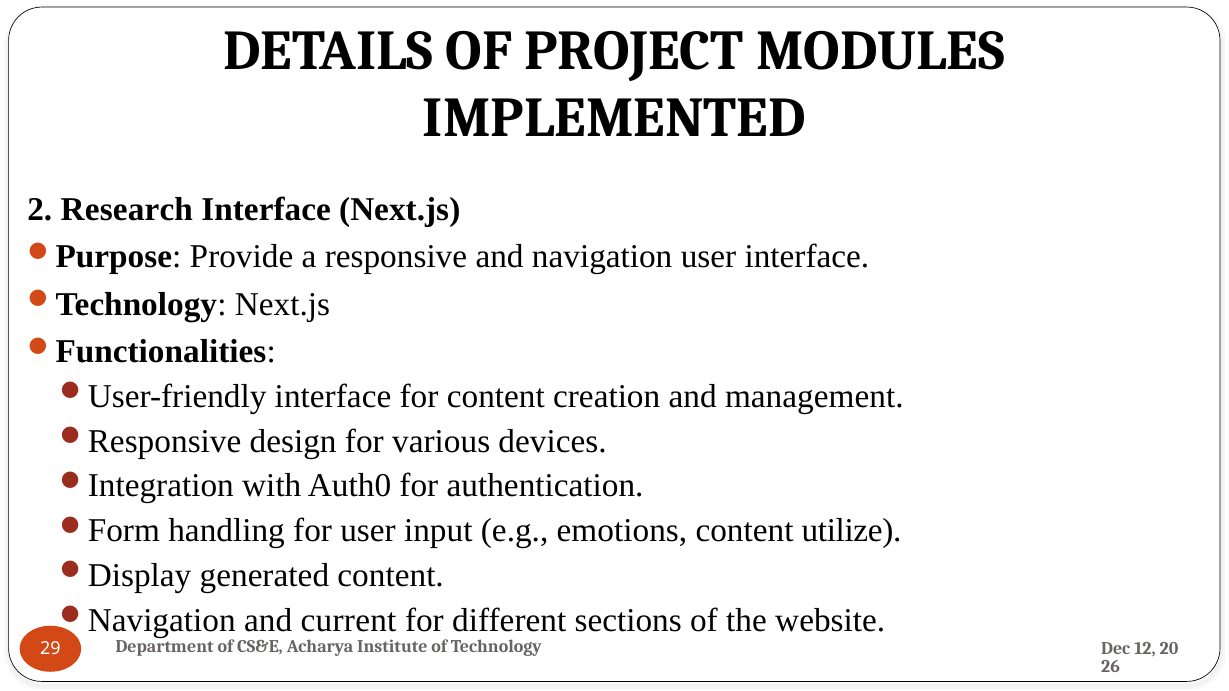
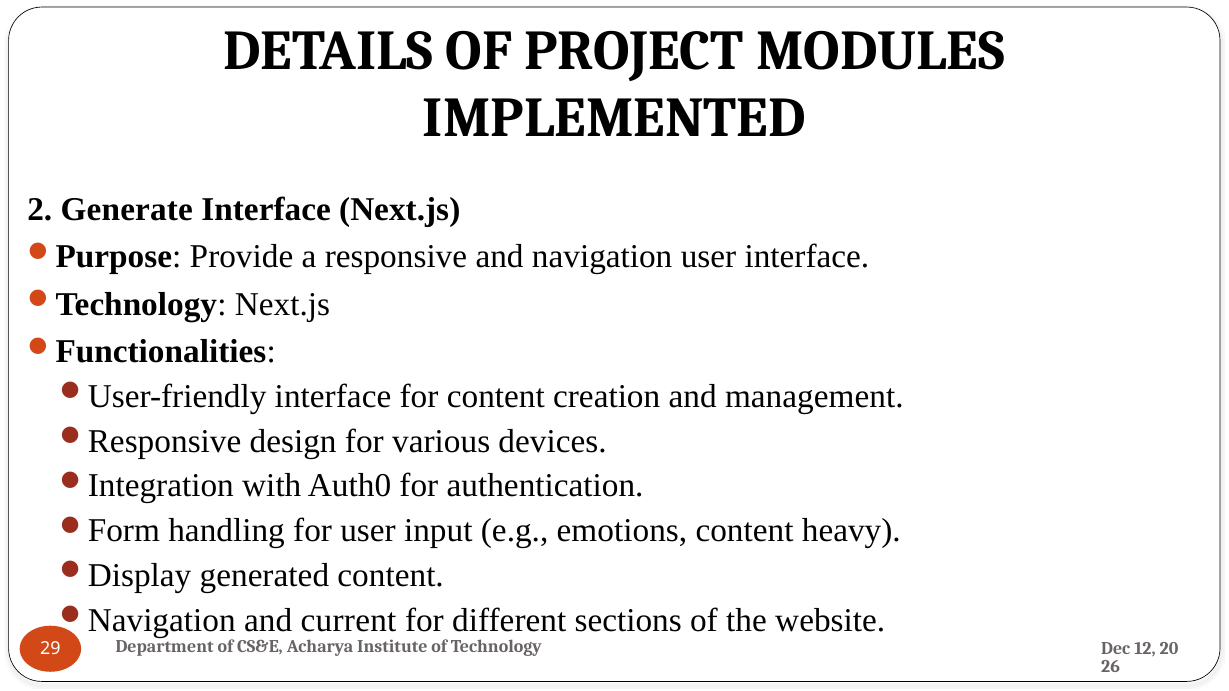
Research: Research -> Generate (127, 209)
utilize: utilize -> heavy (851, 531)
